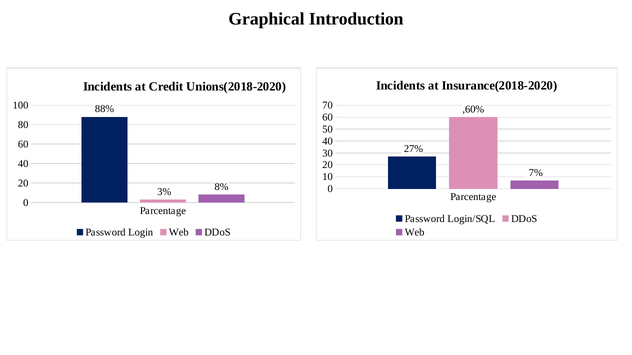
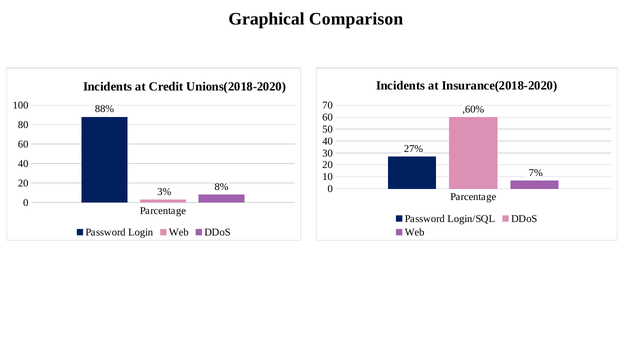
Introduction: Introduction -> Comparison (356, 19)
